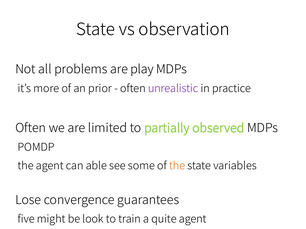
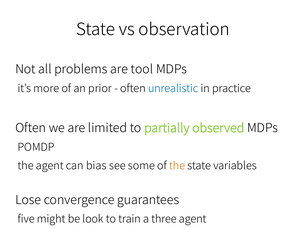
play: play -> tool (142, 69)
unrealistic colour: purple -> blue (173, 89)
able: able -> bias (96, 166)
quite: quite -> three (164, 220)
